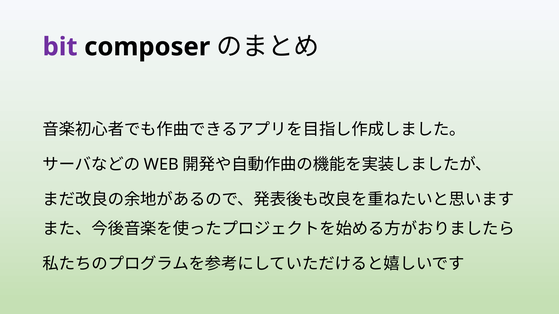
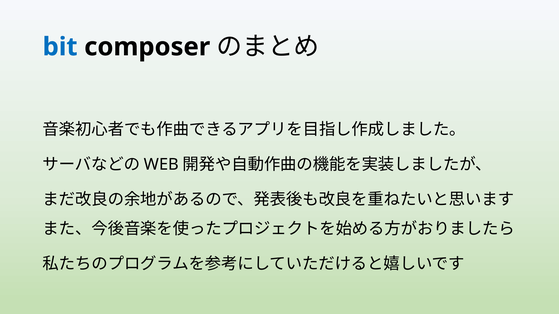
bit colour: purple -> blue (60, 47)
